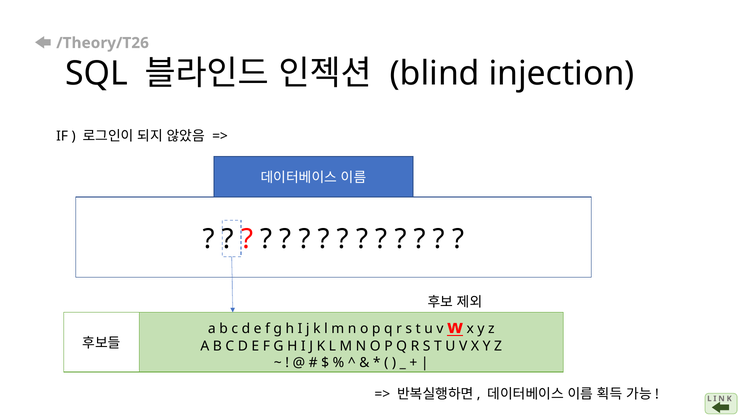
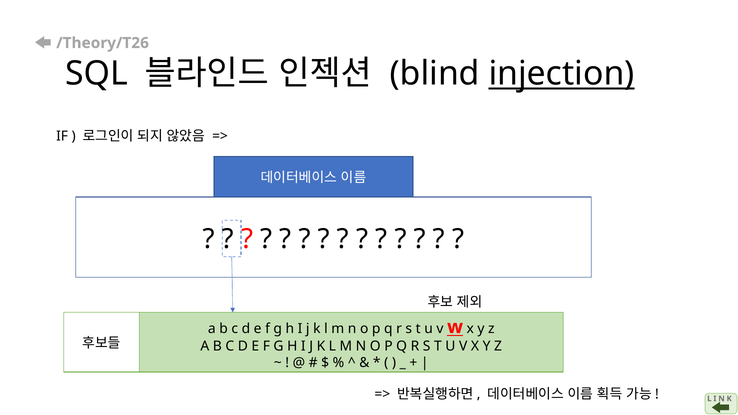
injection underline: none -> present (562, 74)
